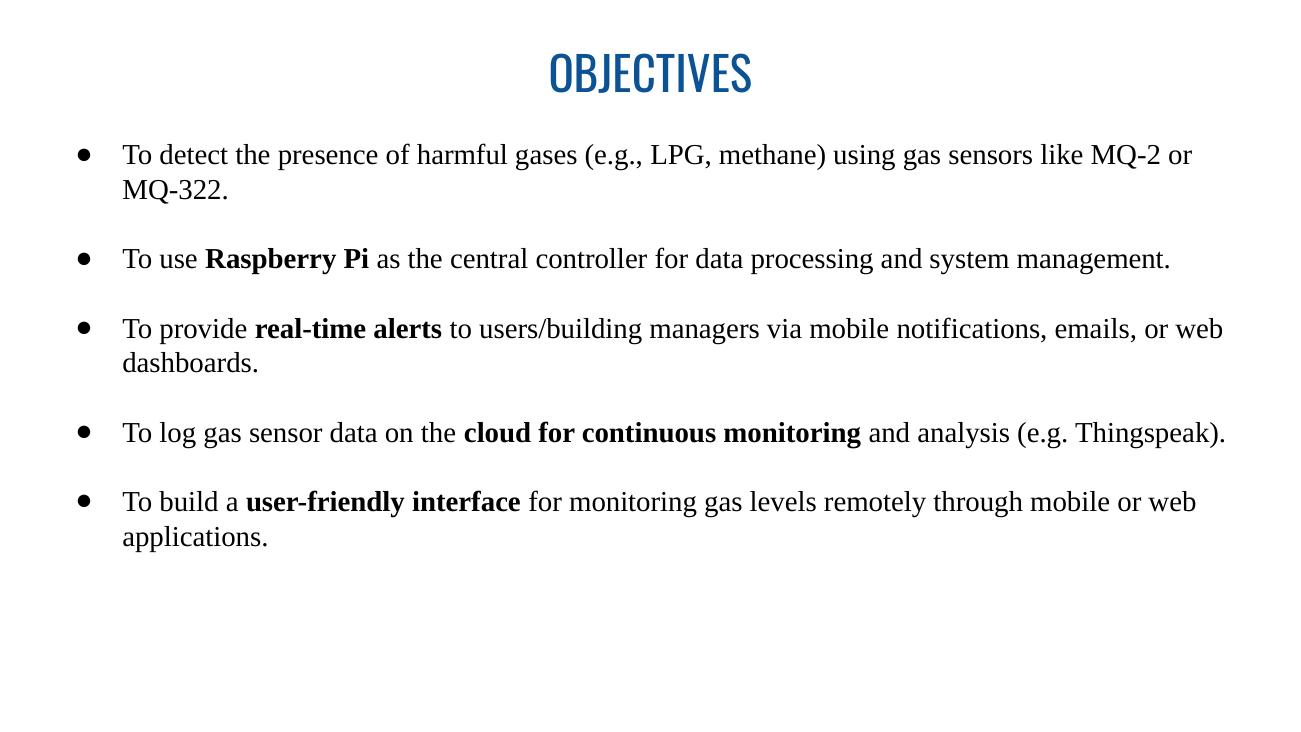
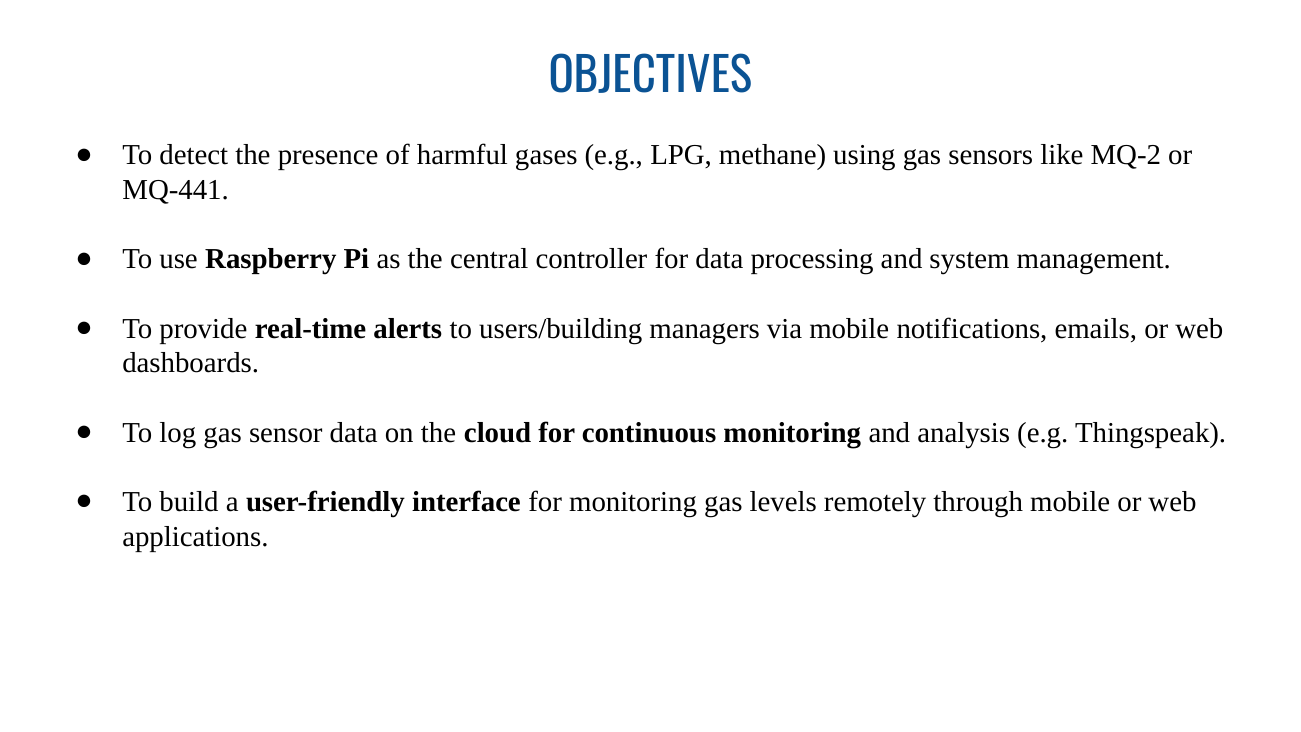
MQ-322: MQ-322 -> MQ-441 (176, 190)
